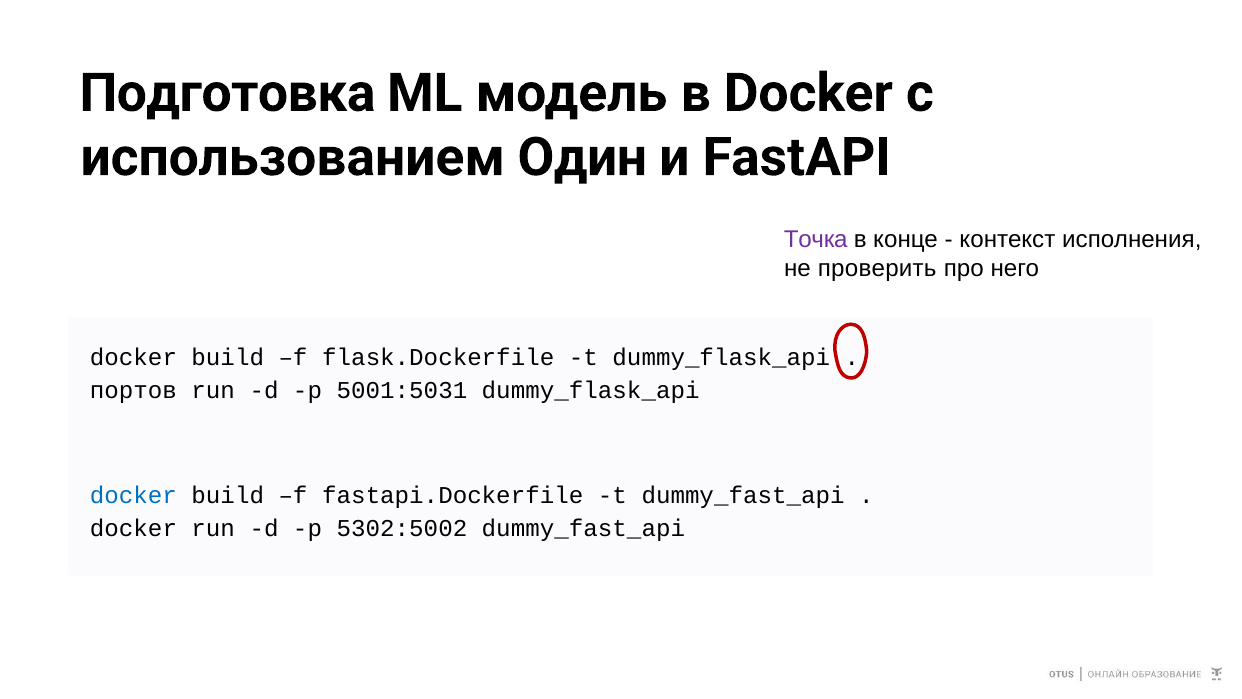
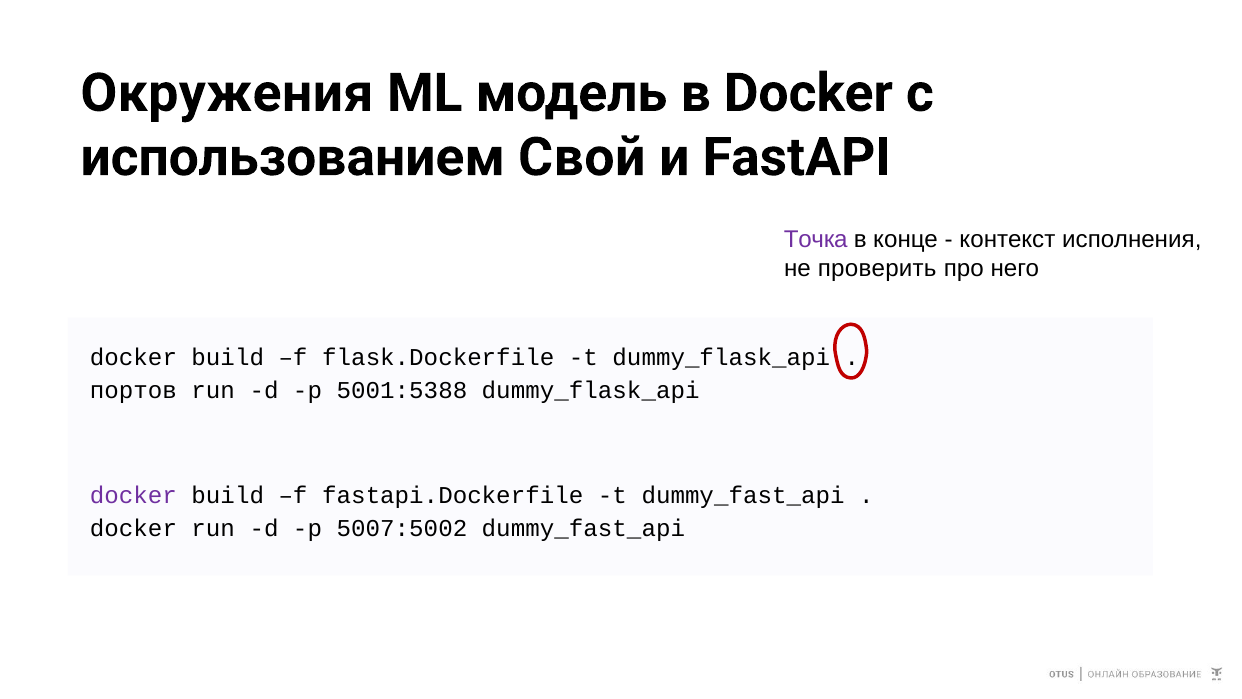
Подготовка: Подготовка -> Окружения (227, 93)
Один: Один -> Свой (582, 157)
5001:5031: 5001:5031 -> 5001:5388 (402, 390)
docker colour: blue -> purple (133, 495)
5302:5002: 5302:5002 -> 5007:5002 (402, 529)
